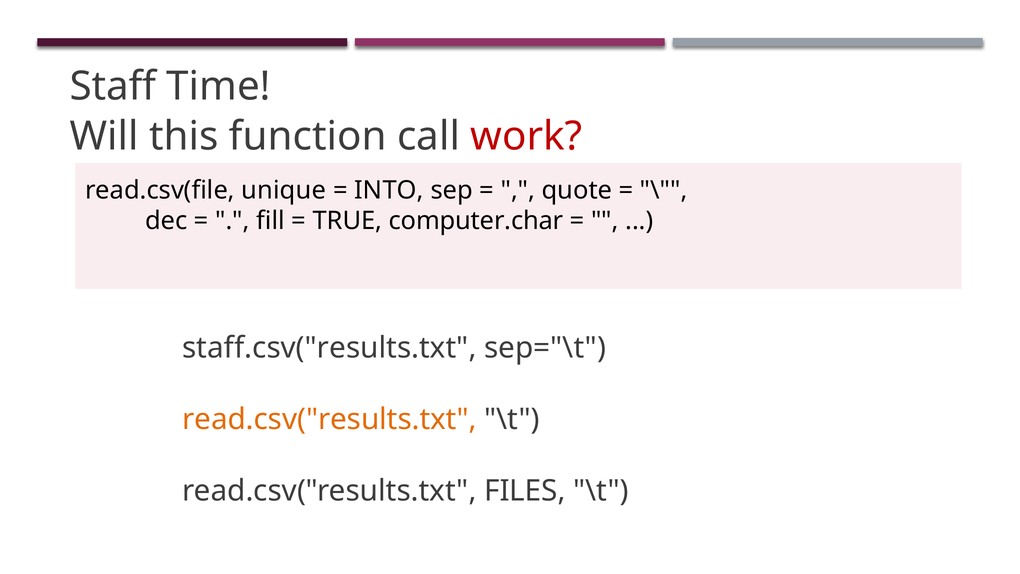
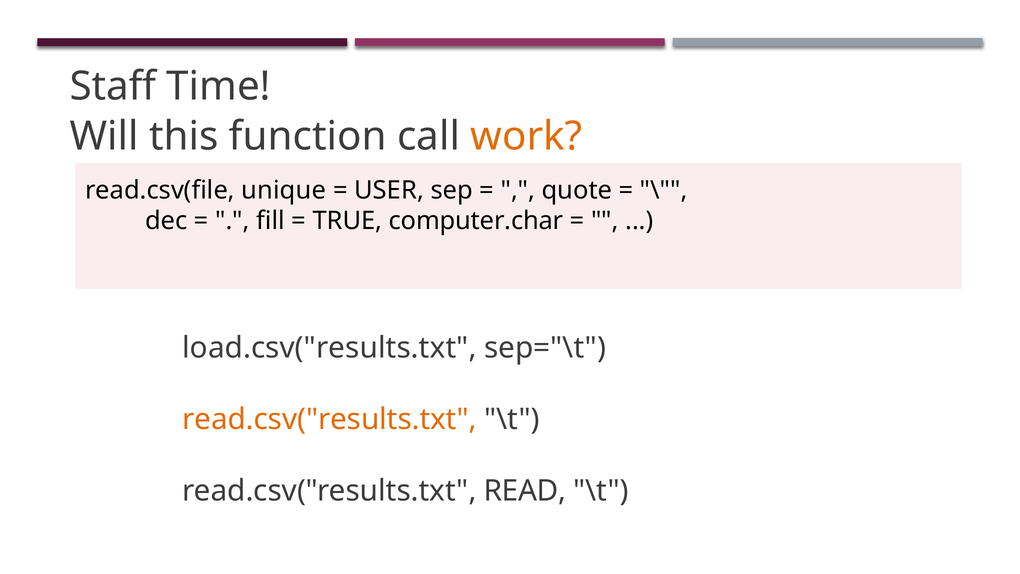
work colour: red -> orange (526, 136)
INTO: INTO -> USER (389, 190)
staff.csv("results.txt: staff.csv("results.txt -> load.csv("results.txt (329, 348)
FILES: FILES -> READ (525, 491)
